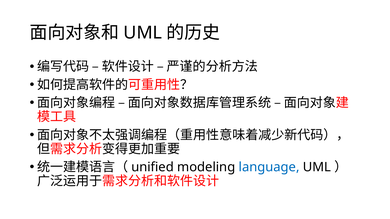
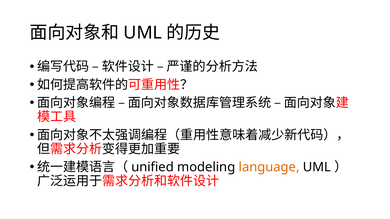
language colour: blue -> orange (269, 167)
